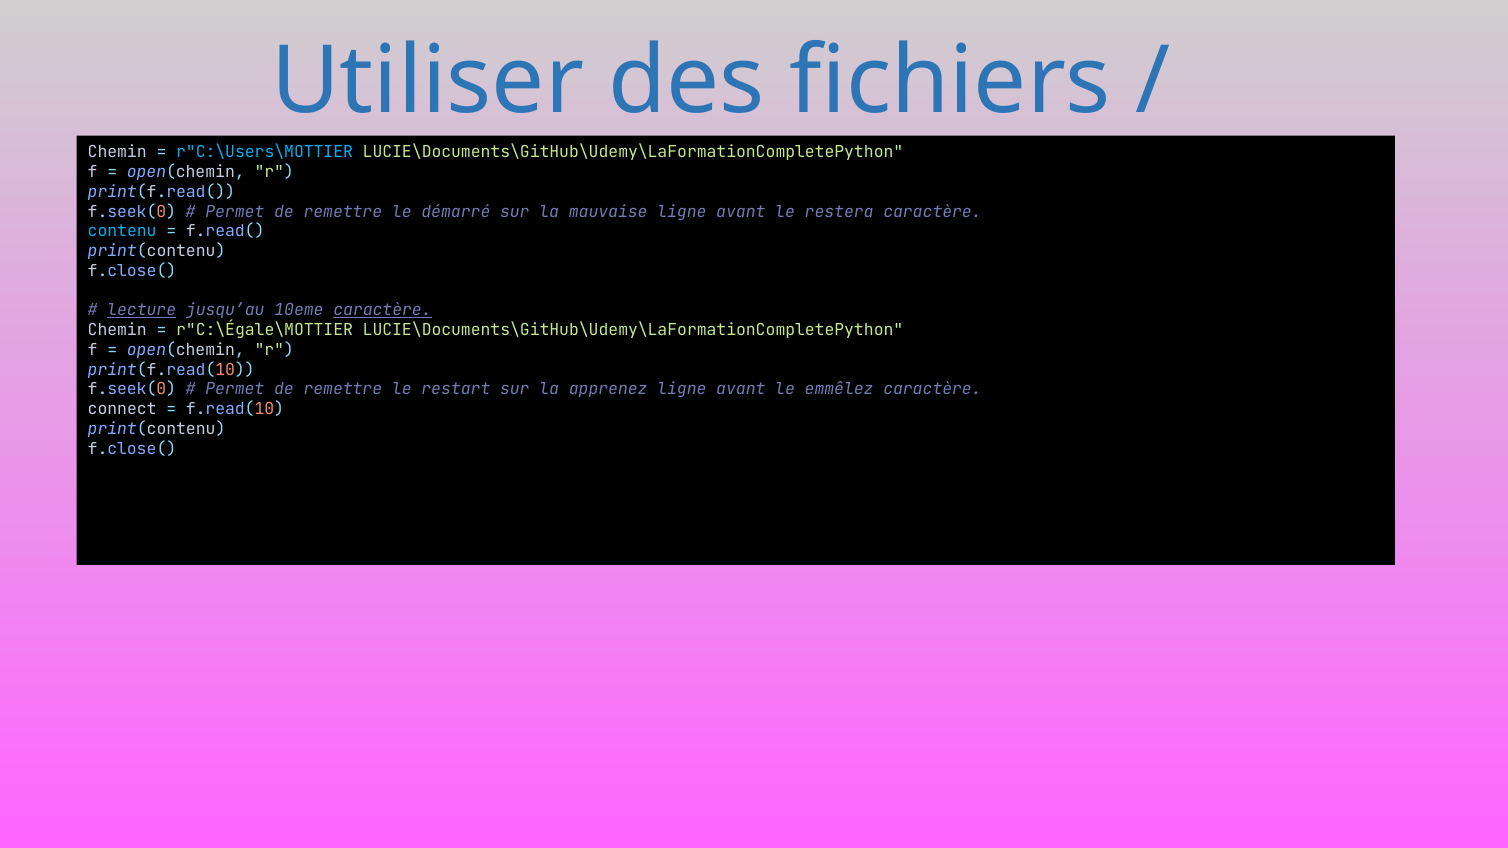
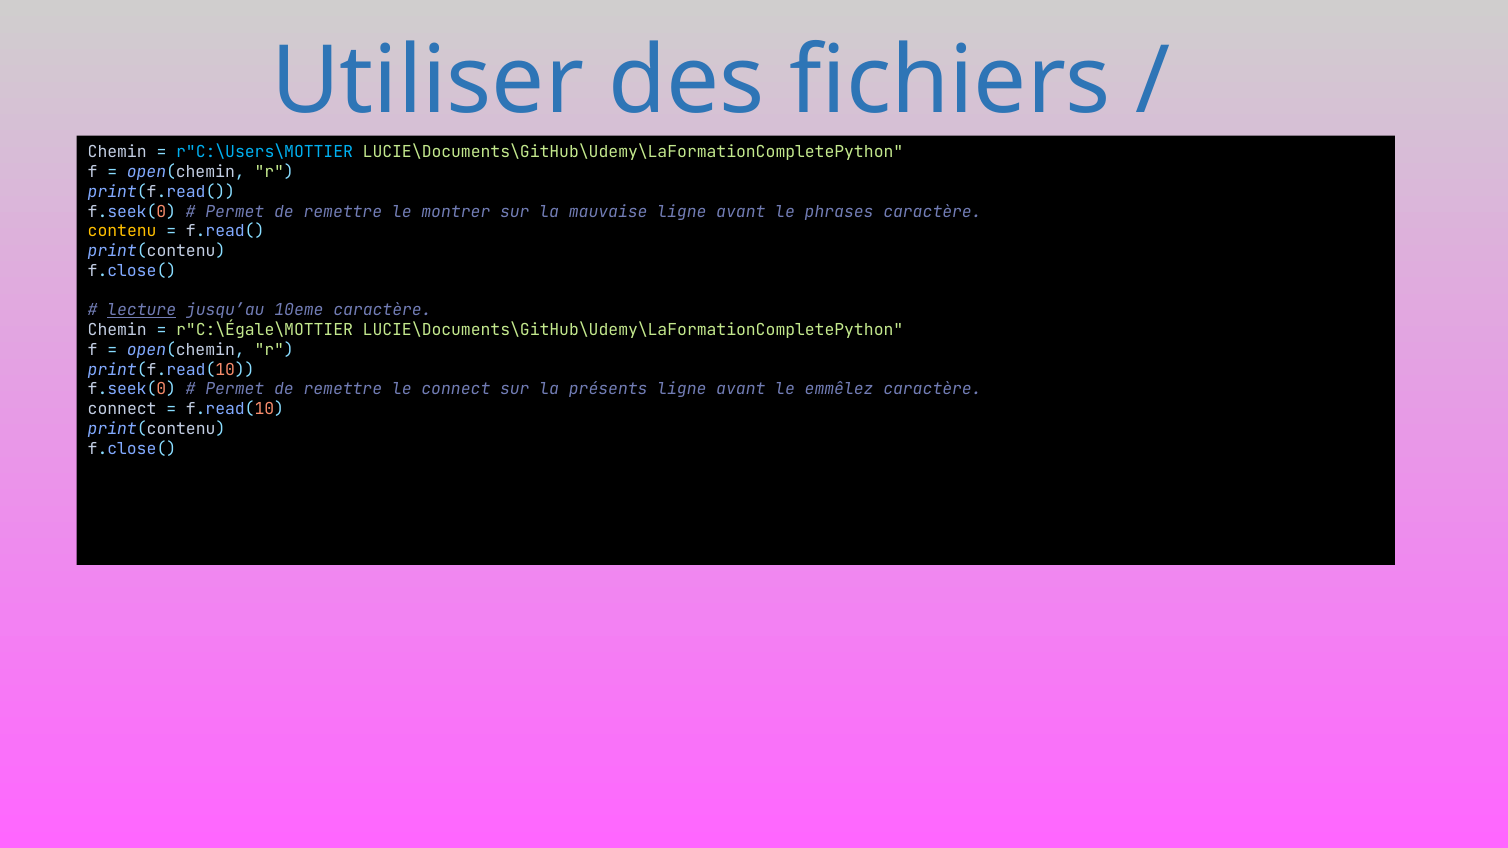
démarré: démarré -> montrer (456, 212)
restera: restera -> phrases (839, 212)
contenu colour: light blue -> yellow (122, 231)
caractère underline: present -> none (382, 311)
le restart: restart -> connect (456, 390)
apprenez: apprenez -> présents (608, 390)
